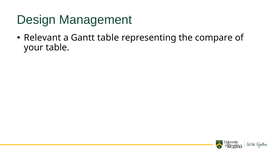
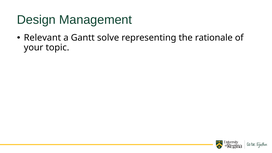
Gantt table: table -> solve (108, 38)
compare: compare -> rationale (214, 38)
your table: table -> topic (57, 48)
